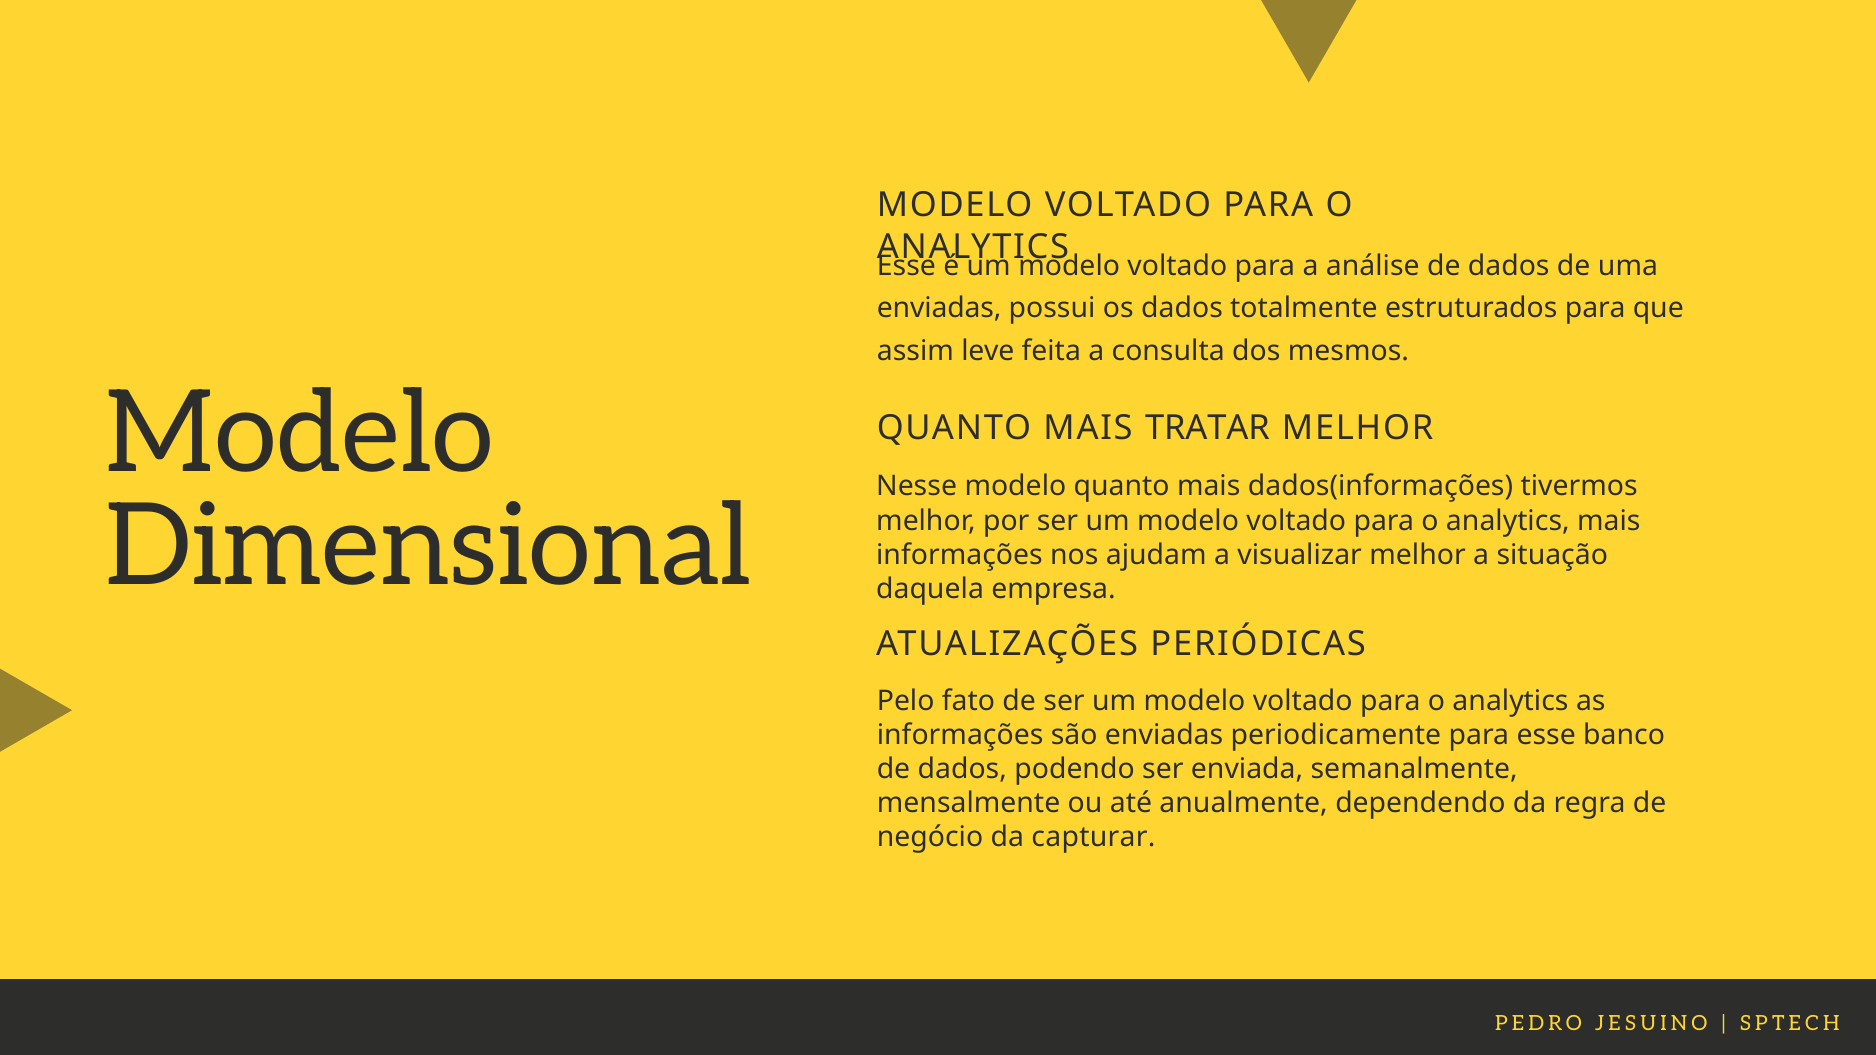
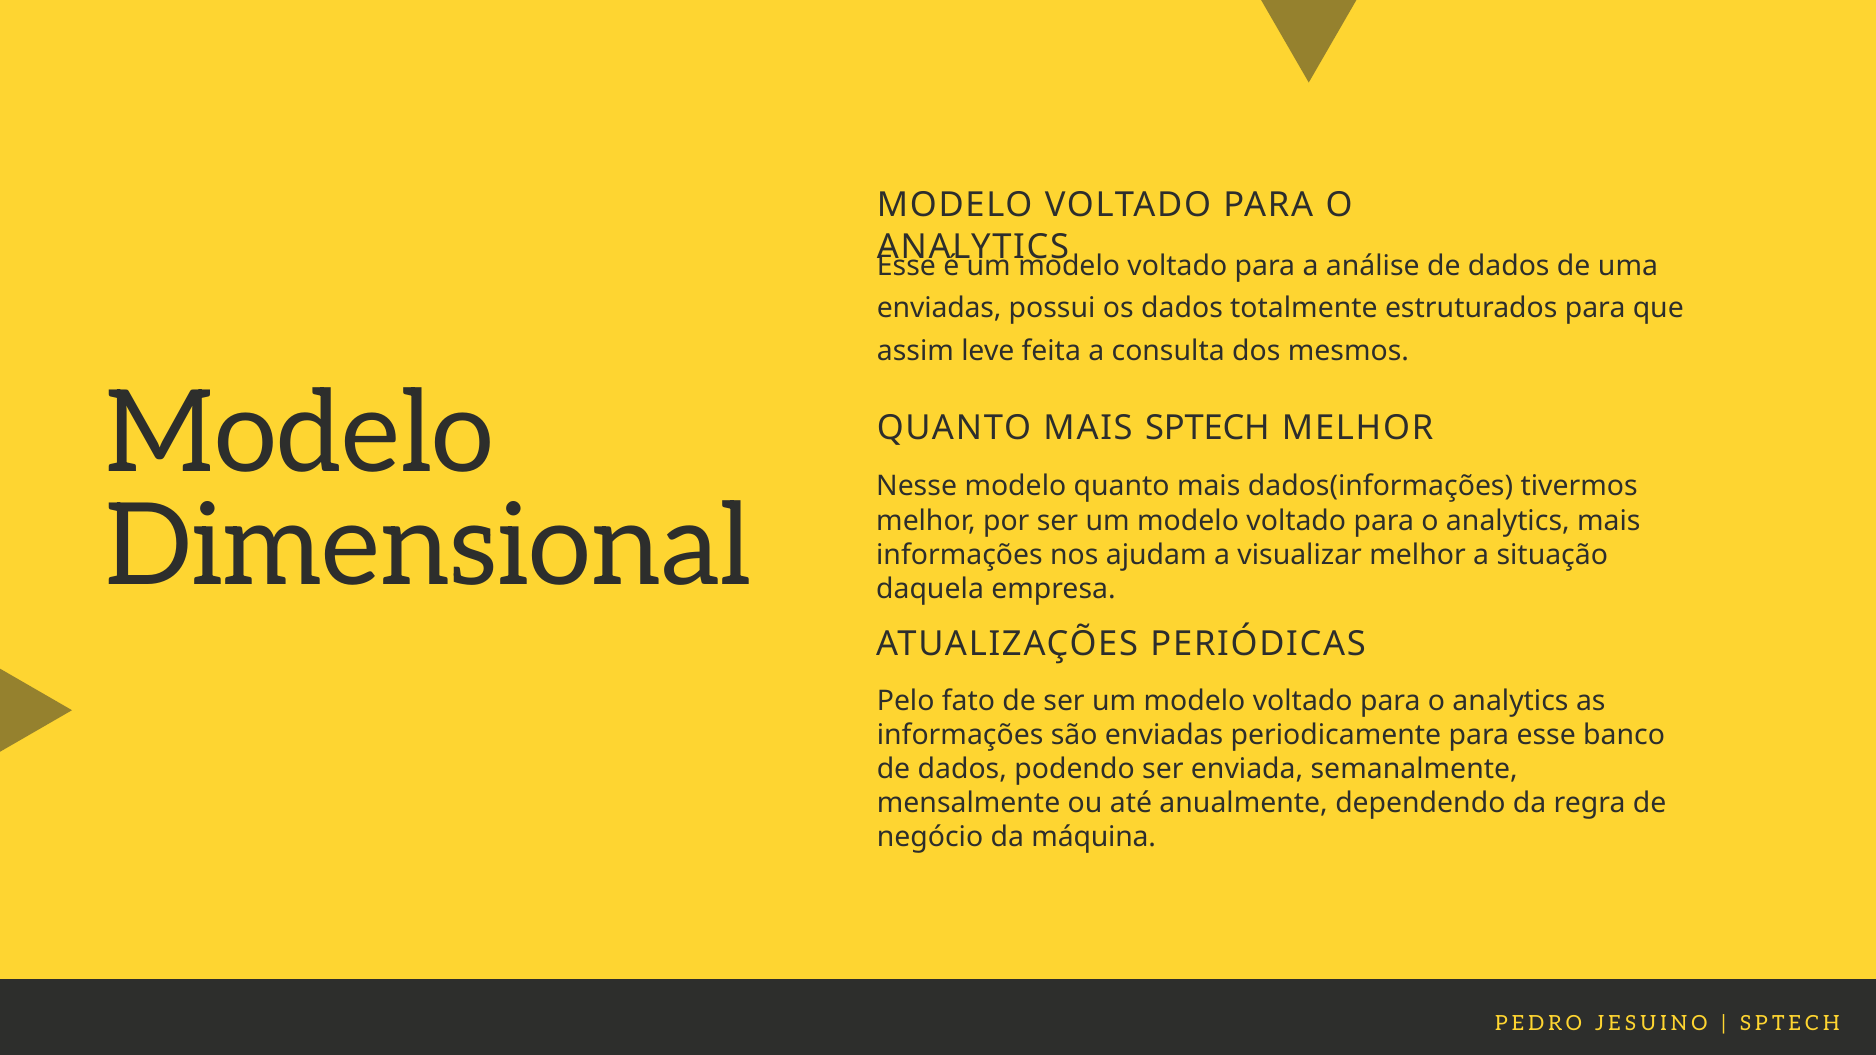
MAIS TRATAR: TRATAR -> SPTECH (1207, 428)
capturar: capturar -> máquina (1094, 838)
